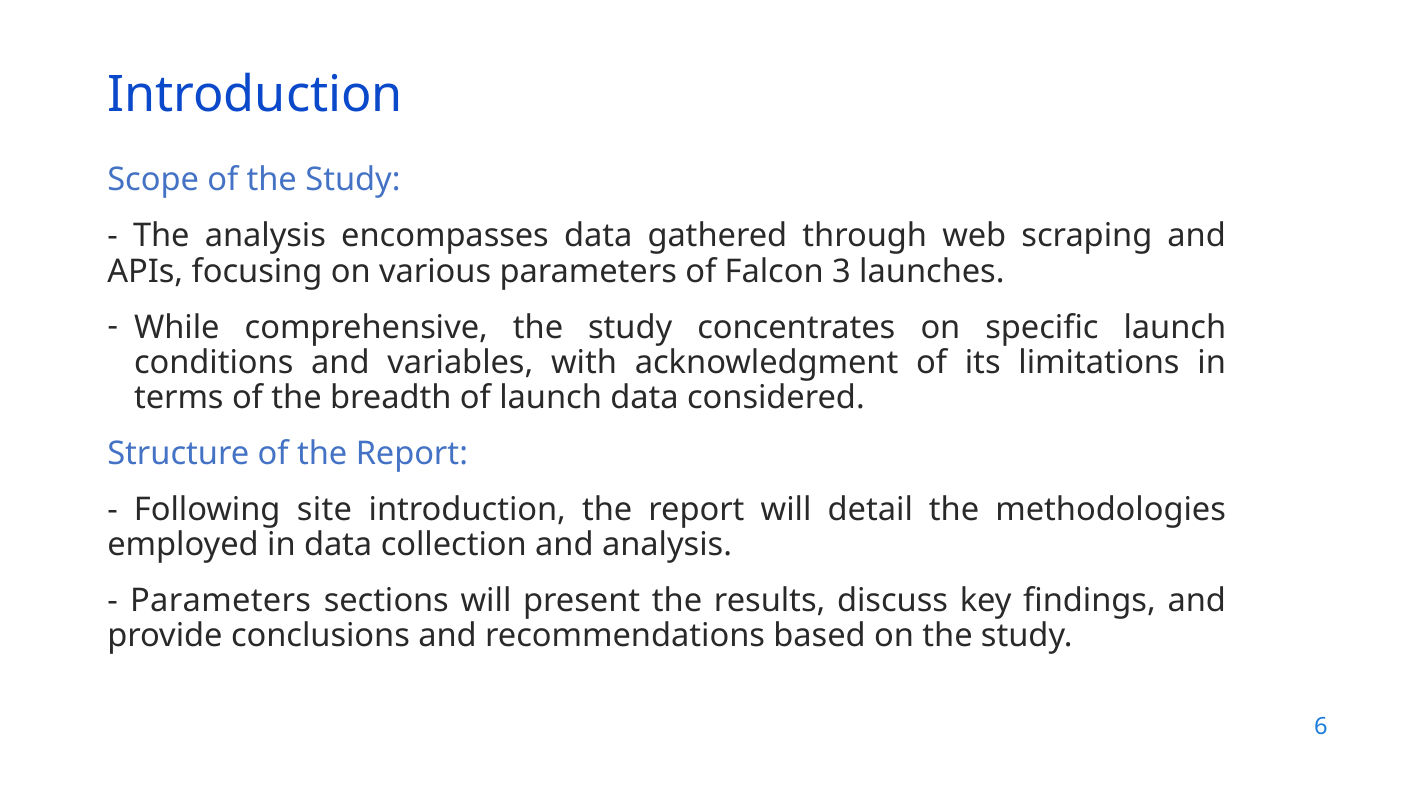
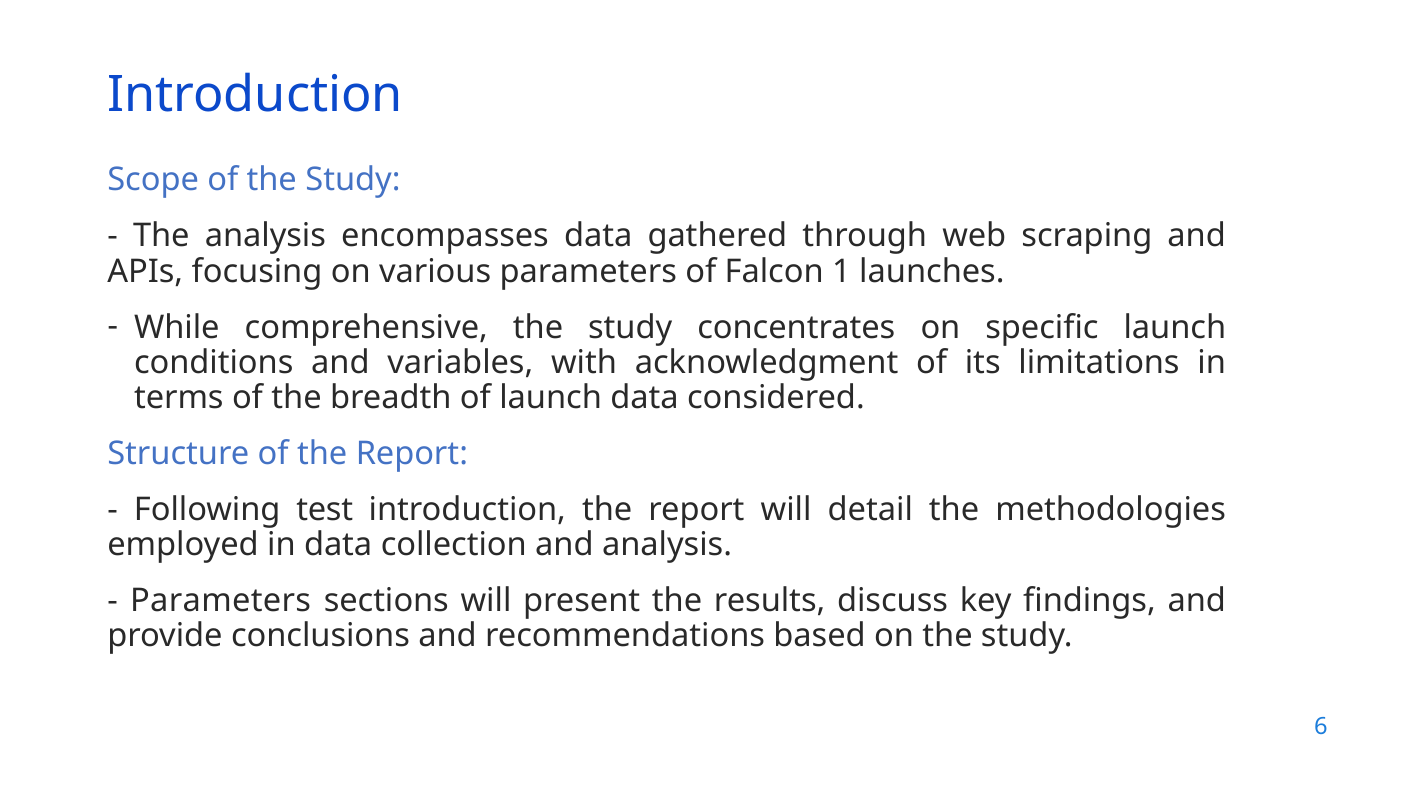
3: 3 -> 1 (842, 271)
site: site -> test (325, 510)
